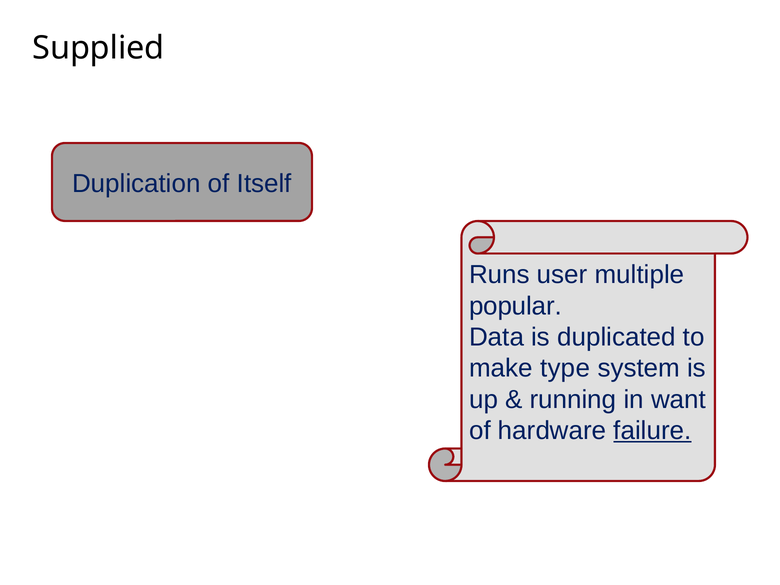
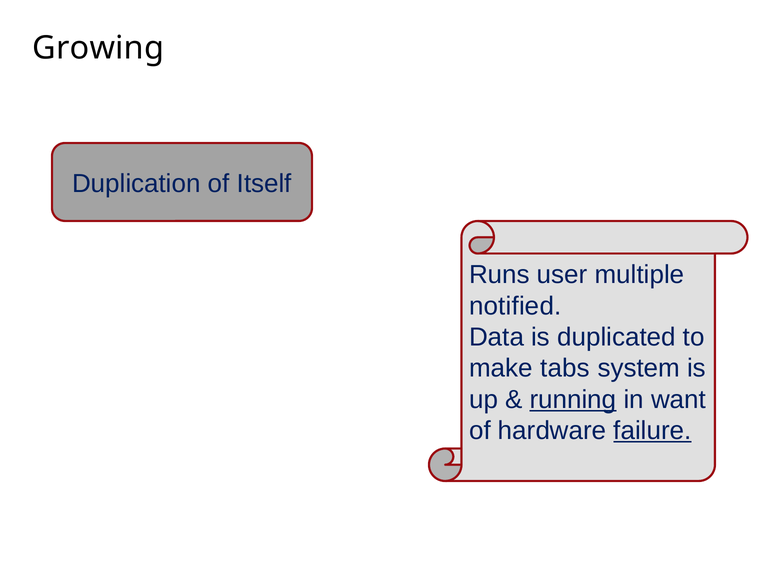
Supplied: Supplied -> Growing (98, 48)
popular: popular -> notified (515, 306)
type: type -> tabs (565, 368)
running underline: none -> present (573, 400)
